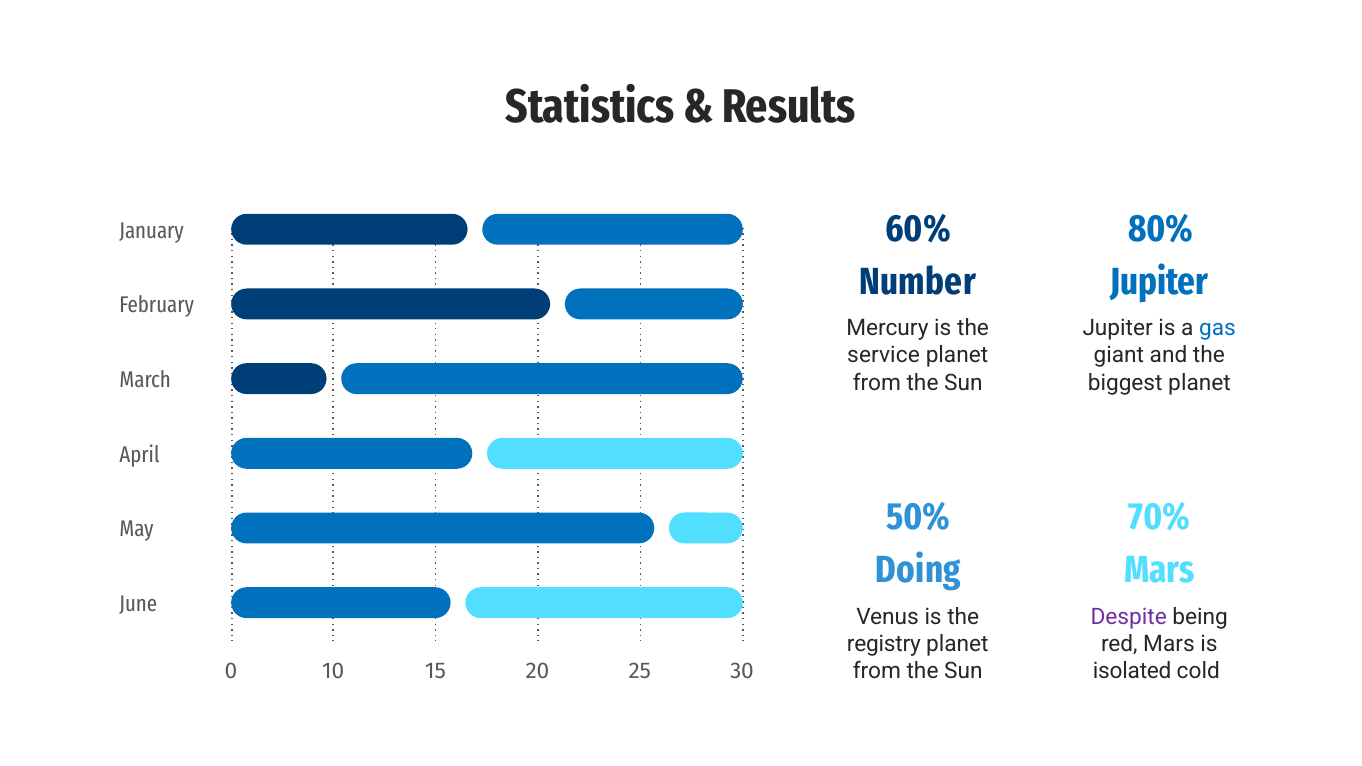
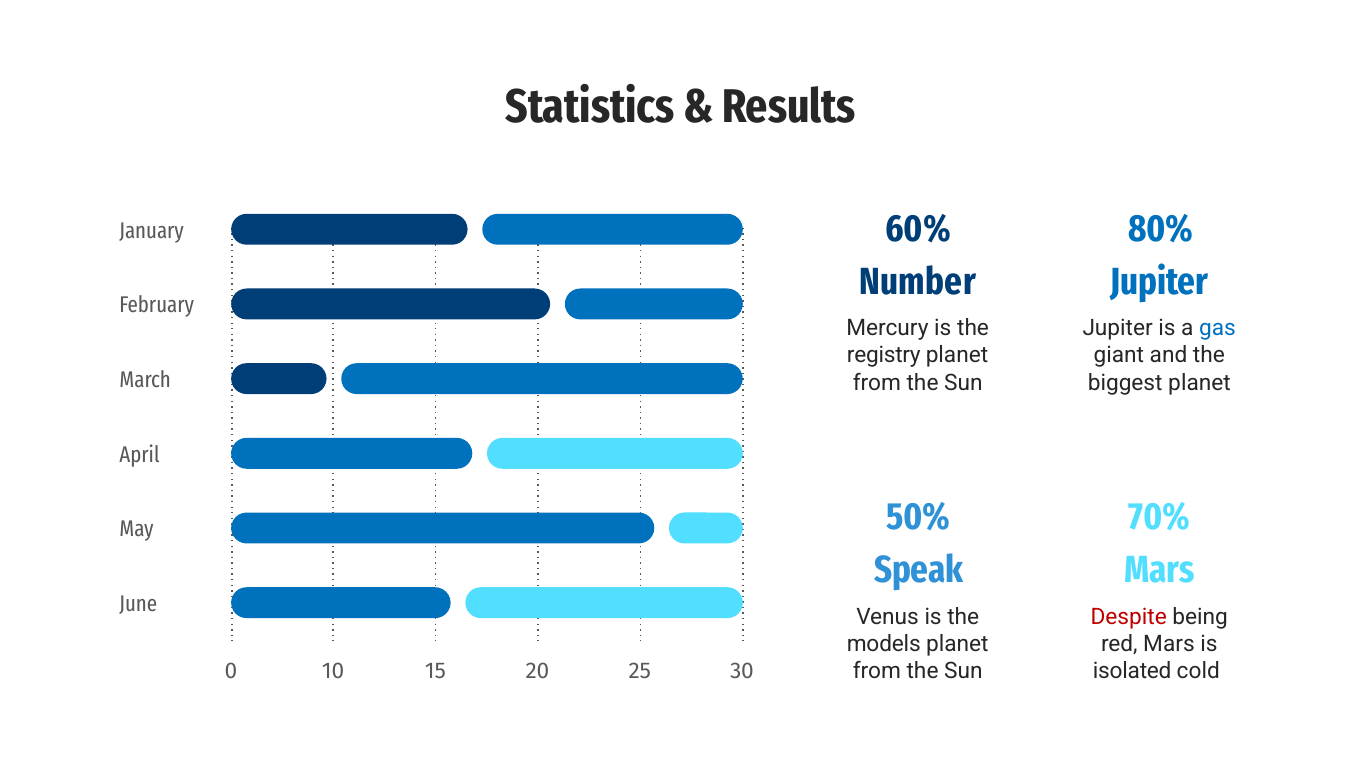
service: service -> registry (884, 355)
Doing: Doing -> Speak (919, 570)
Despite colour: purple -> red (1129, 617)
registry: registry -> models (884, 644)
